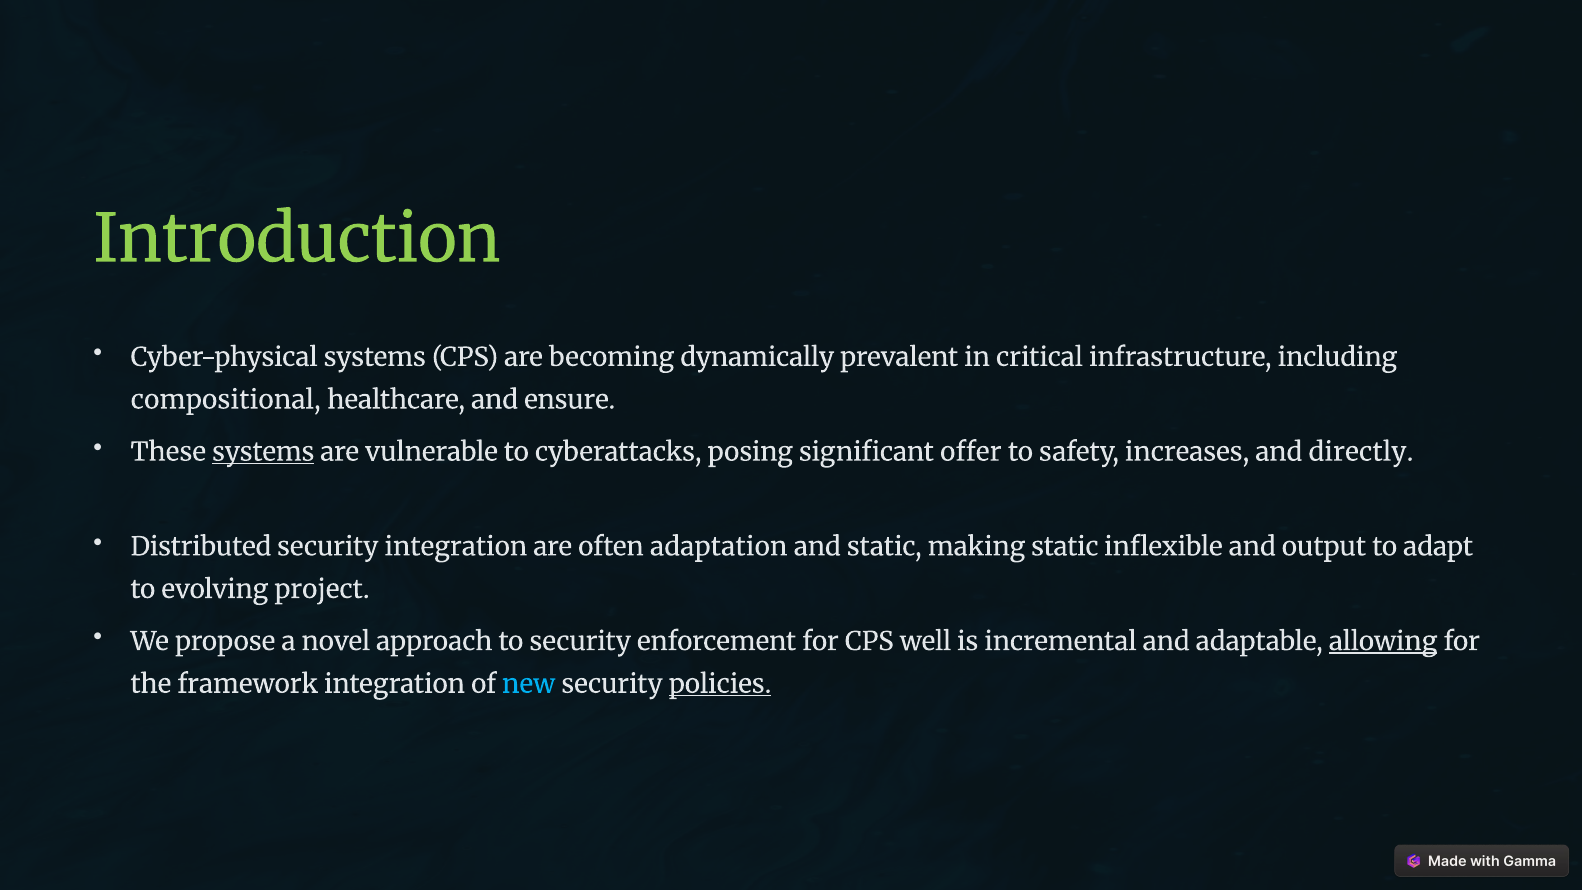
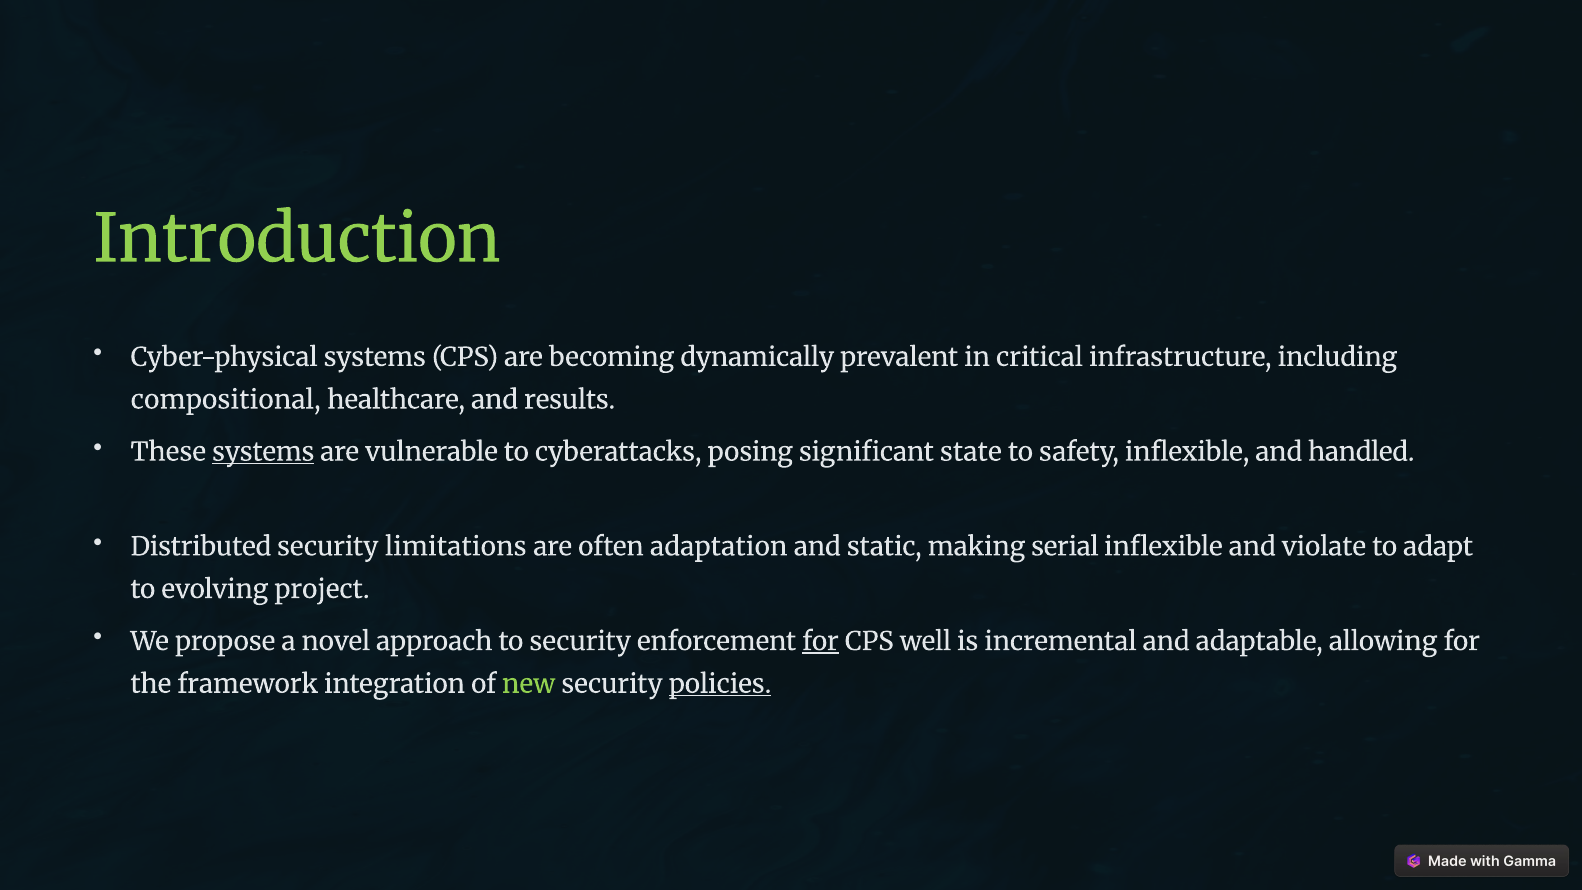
ensure: ensure -> results (570, 400)
offer: offer -> state (971, 452)
safety increases: increases -> inflexible (1187, 452)
directly: directly -> handled (1361, 452)
security integration: integration -> limitations (456, 547)
making static: static -> serial (1065, 547)
output: output -> violate (1324, 547)
for underline: none -> present (821, 641)
allowing underline: present -> none (1383, 641)
new colour: light blue -> light green (529, 684)
